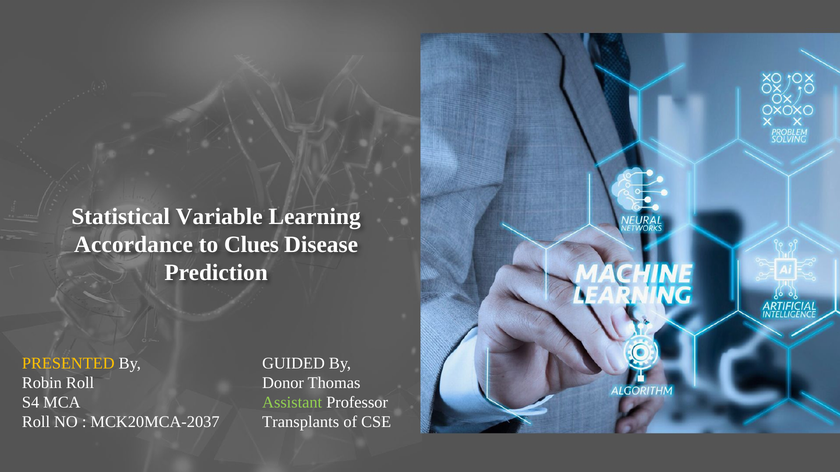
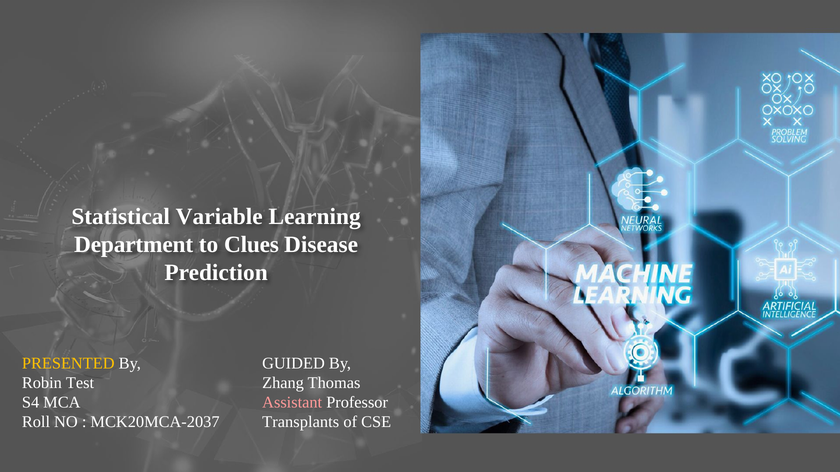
Accordance: Accordance -> Department (134, 245)
Robin Roll: Roll -> Test (80, 383)
Donor: Donor -> Zhang (283, 383)
Assistant colour: light green -> pink (292, 403)
